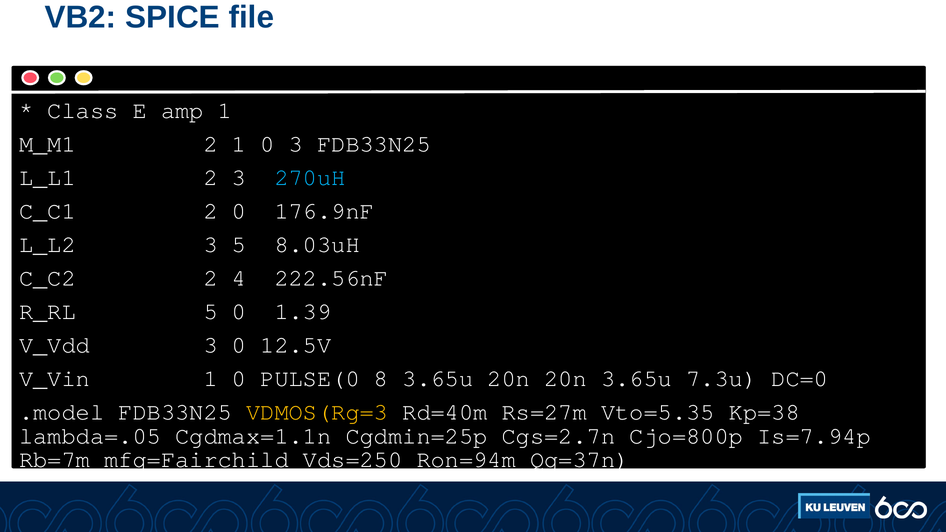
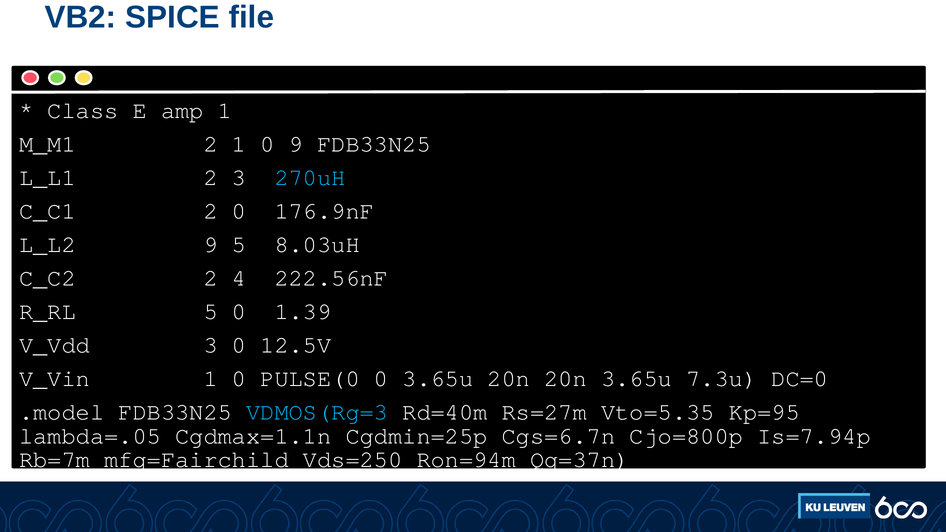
0 3: 3 -> 9 (296, 144)
L_L2 3: 3 -> 9 (211, 245)
PULSE(0 8: 8 -> 0 (381, 379)
VDMOS(Rg=3 colour: yellow -> light blue (317, 412)
Kp=38: Kp=38 -> Kp=95 (764, 412)
Cgs=2.7n: Cgs=2.7n -> Cgs=6.7n (558, 436)
